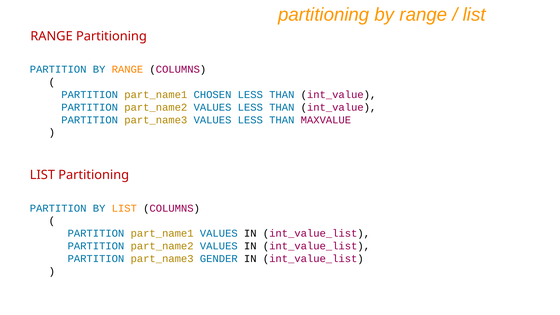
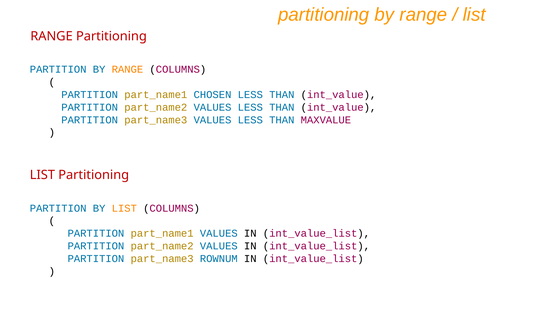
GENDER: GENDER -> ROWNUM (219, 259)
